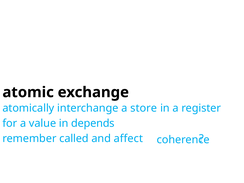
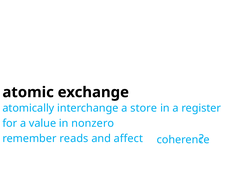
depends: depends -> nonzero (93, 123)
called: called -> reads (74, 139)
